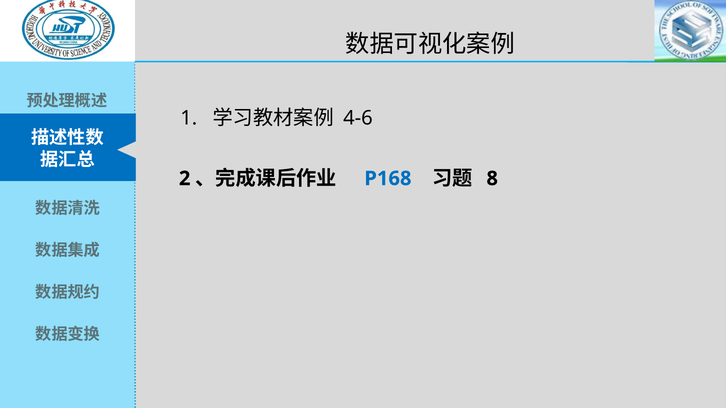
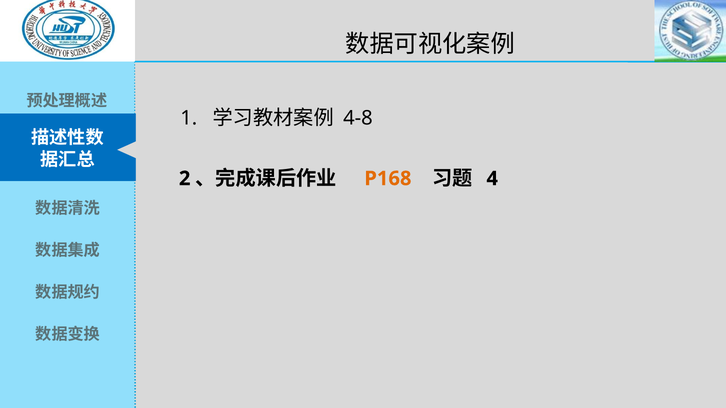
4-6: 4-6 -> 4-8 (358, 118)
P168 colour: blue -> orange (388, 179)
8: 8 -> 4 (492, 179)
